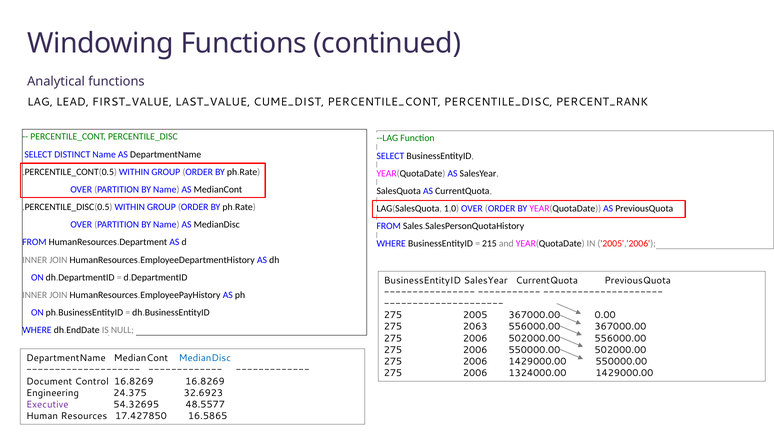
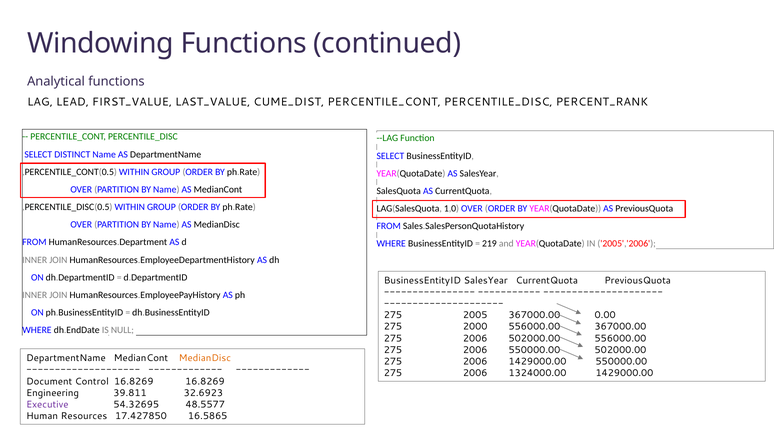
215: 215 -> 219 (489, 244)
2063: 2063 -> 2000 (475, 327)
MedianDisc colour: blue -> orange (205, 358)
24.375: 24.375 -> 39.811 (130, 393)
